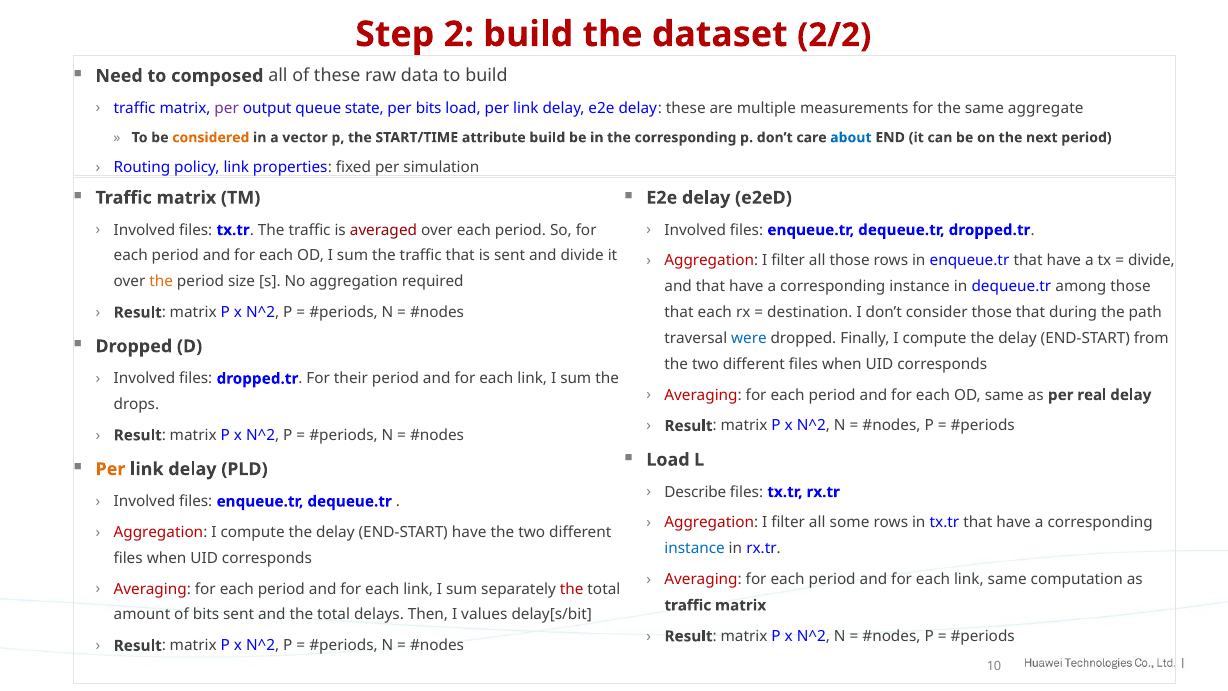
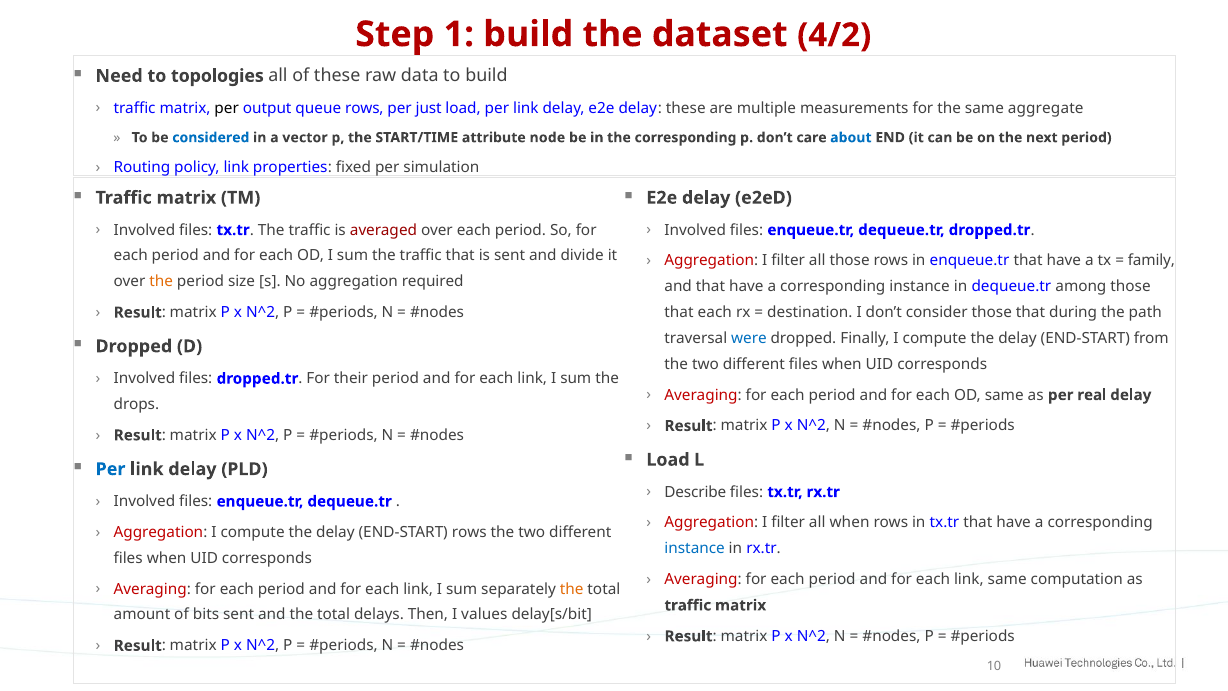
2: 2 -> 1 (459, 34)
2/2: 2/2 -> 4/2 (834, 35)
composed: composed -> topologies (217, 76)
per colour: purple -> black (227, 108)
queue state: state -> rows (364, 108)
per bits: bits -> just (429, 108)
considered colour: orange -> blue (211, 138)
attribute build: build -> node (547, 138)
divide: divide -> family (1151, 261)
Per colour: orange -> blue (110, 469)
all some: some -> when (850, 523)
END-START have: have -> rows (469, 532)
the colour: red -> orange (572, 589)
